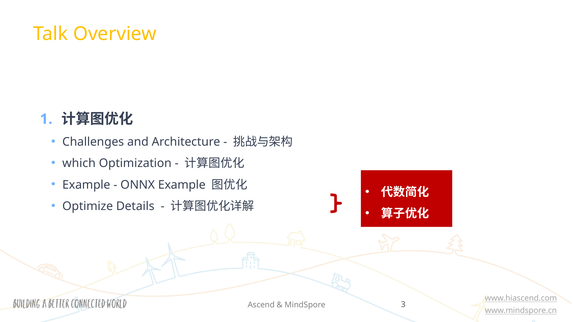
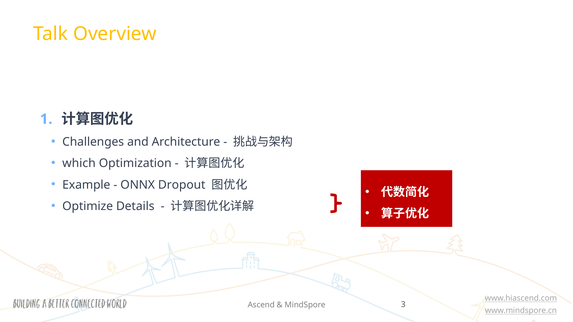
ONNX Example: Example -> Dropout (182, 185)
